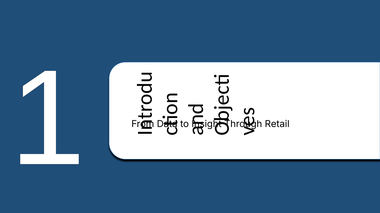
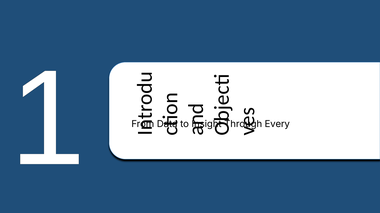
Retail: Retail -> Every (277, 124)
